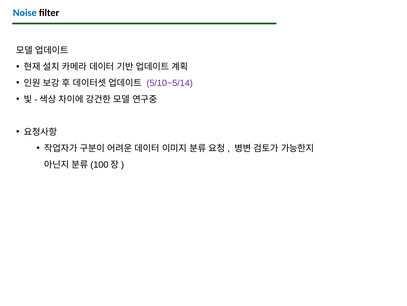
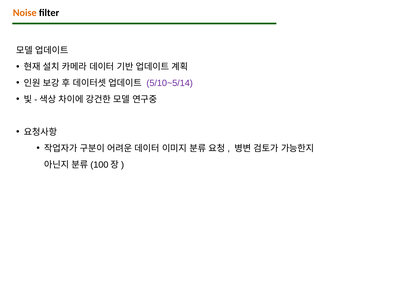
Noise colour: blue -> orange (25, 13)
